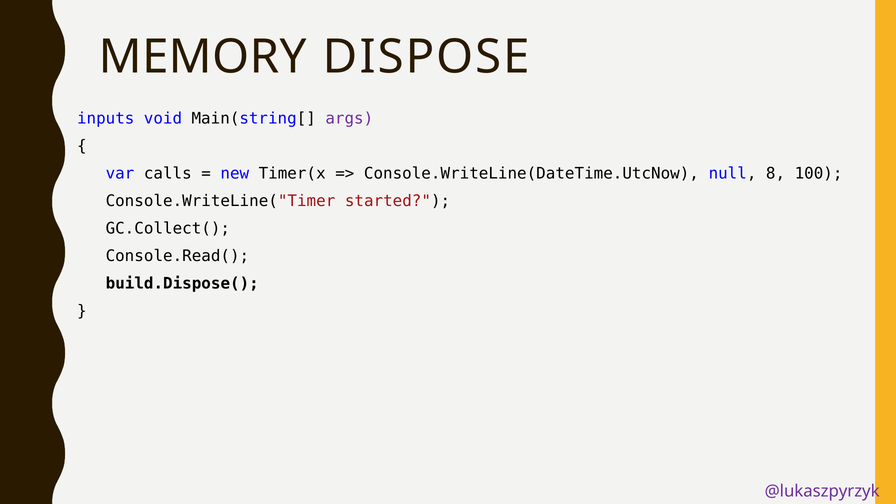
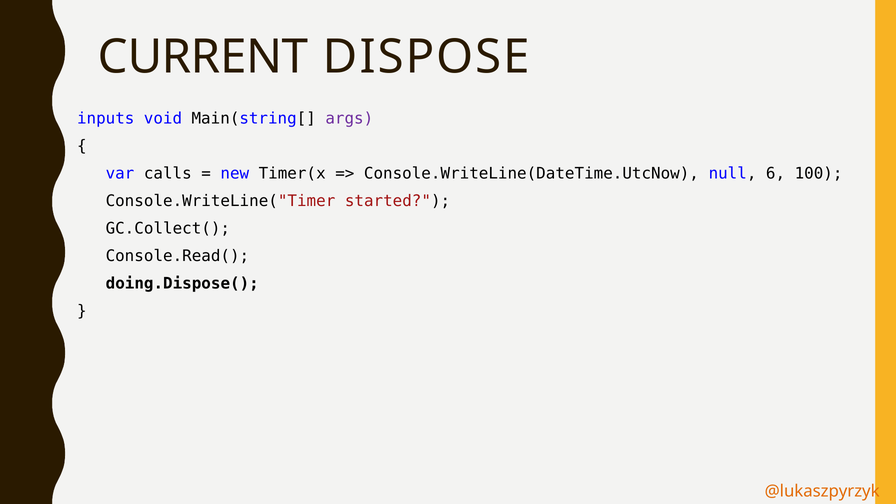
MEMORY: MEMORY -> CURRENT (203, 57)
8: 8 -> 6 (776, 174)
build.Dispose(: build.Dispose( -> doing.Dispose( (182, 284)
@lukaszpyrzyk colour: purple -> orange (822, 491)
